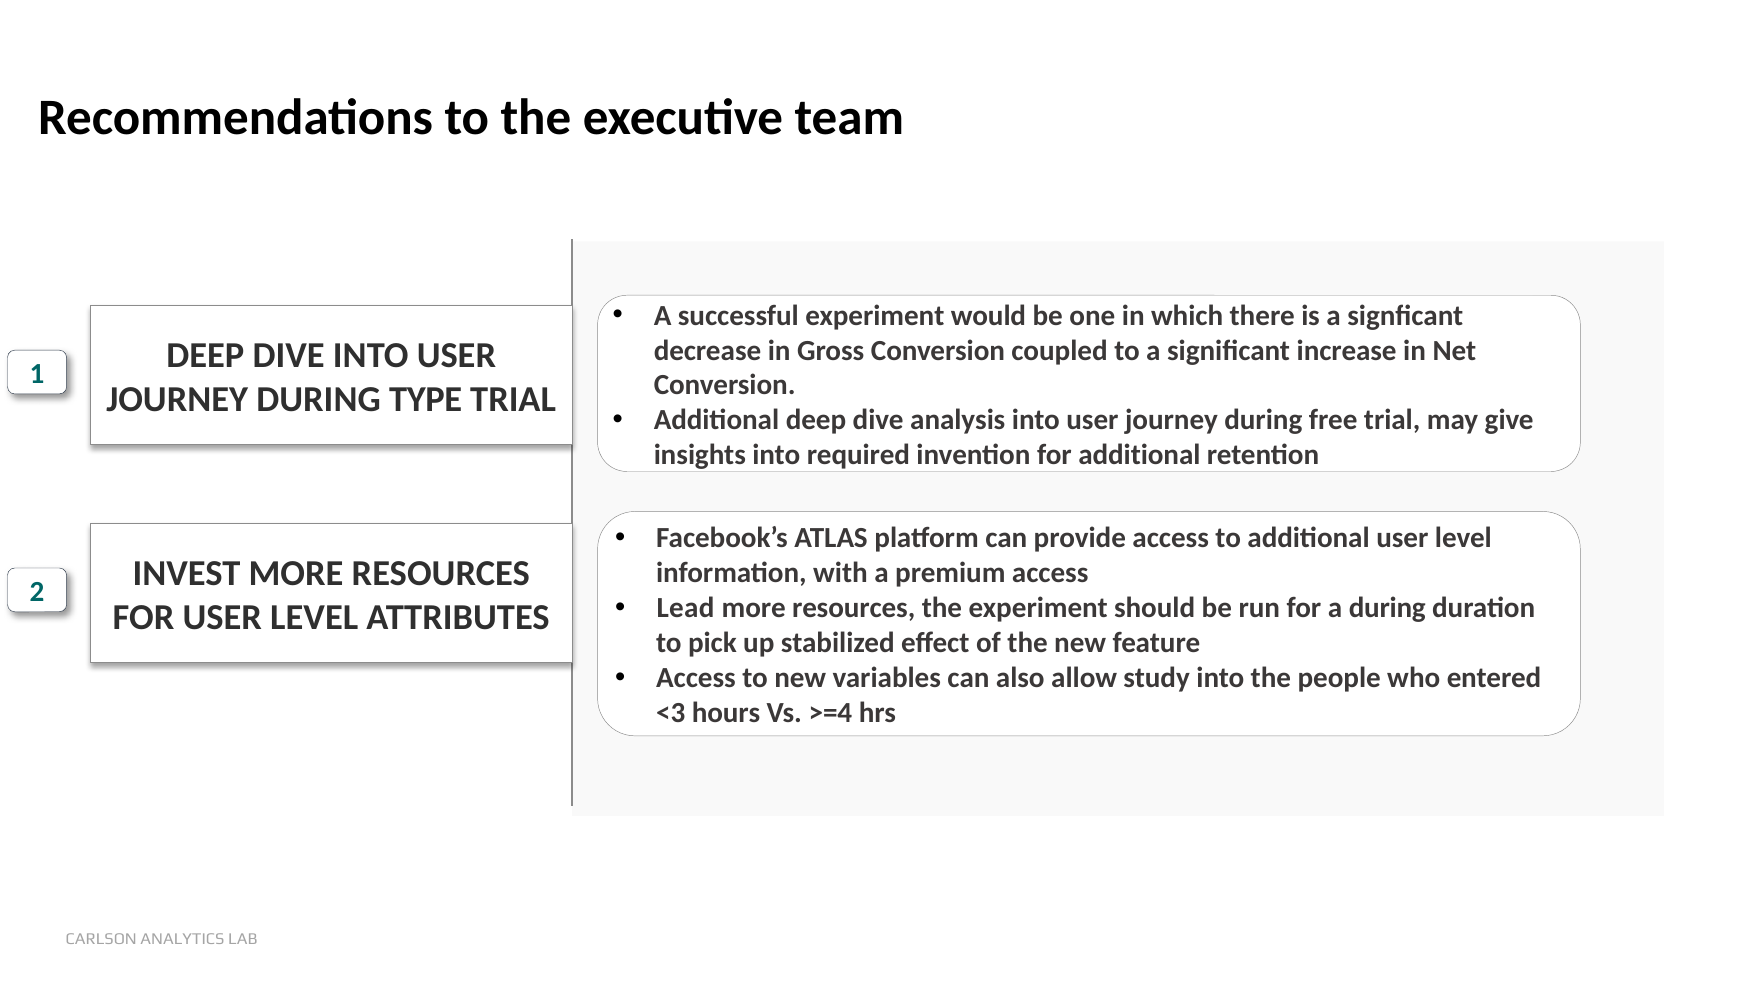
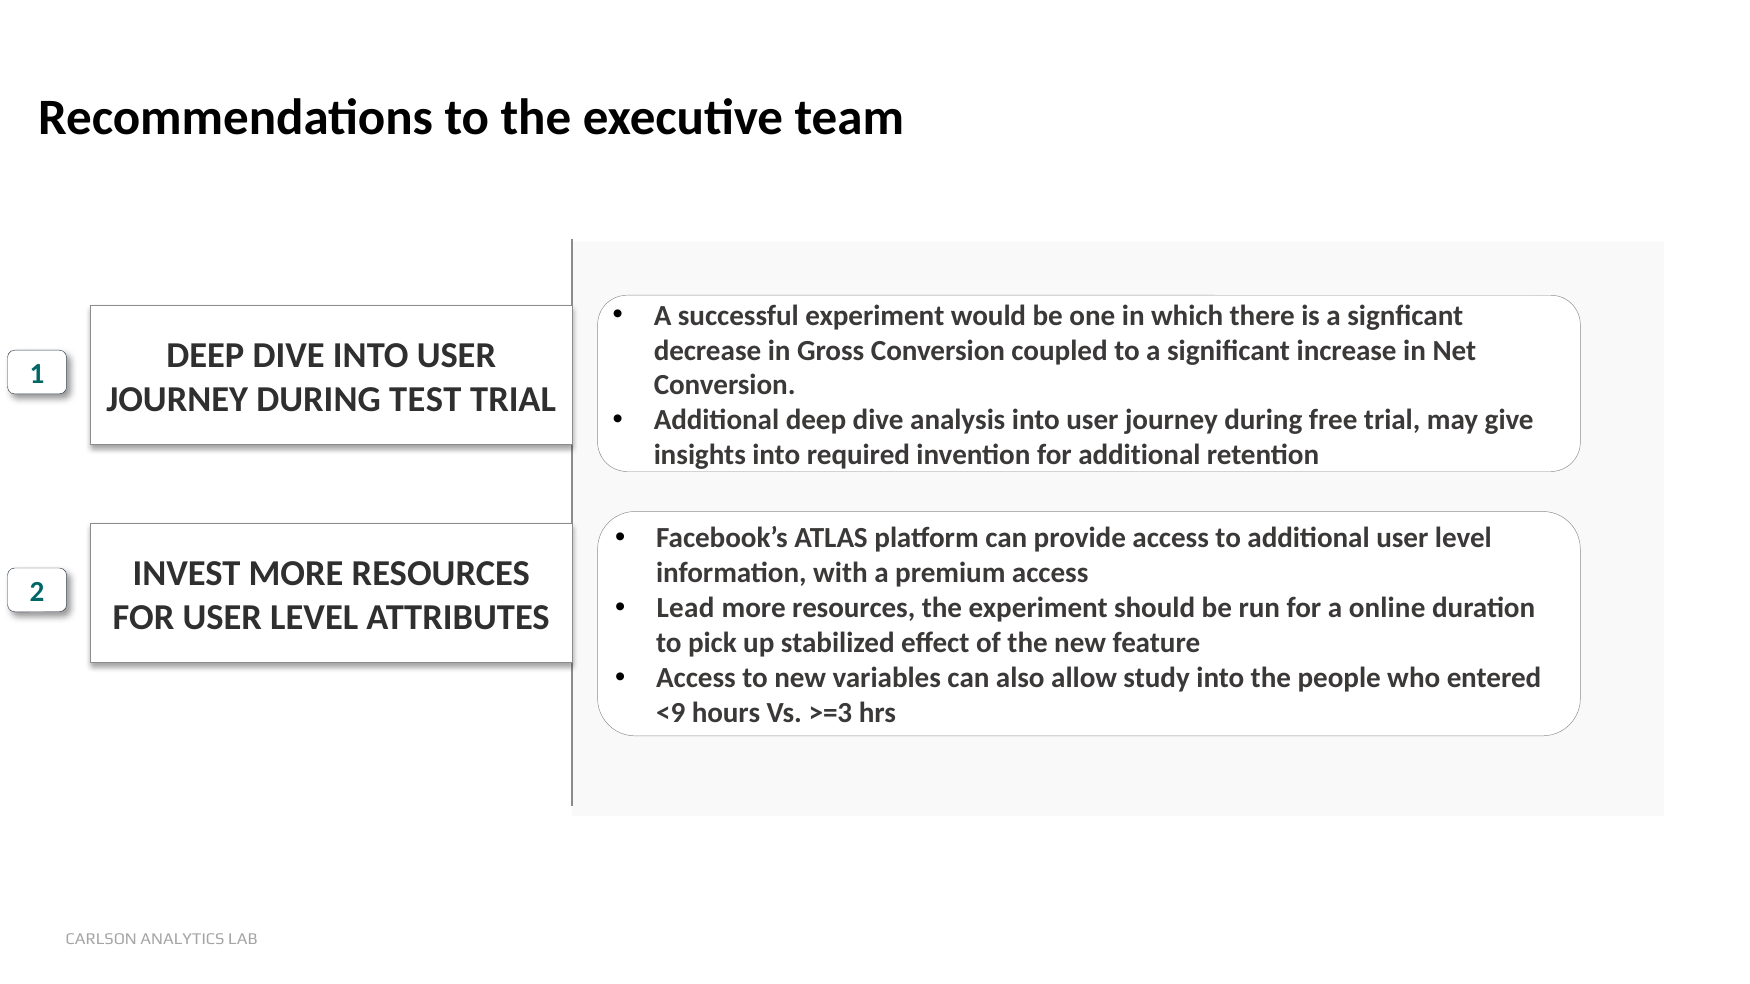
TYPE: TYPE -> TEST (425, 400)
a during: during -> online (1387, 608)
<3: <3 -> <9 (671, 713)
>=4: >=4 -> >=3 (830, 713)
